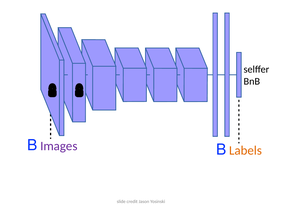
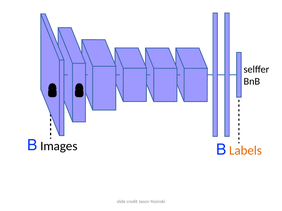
Images colour: purple -> black (59, 146)
